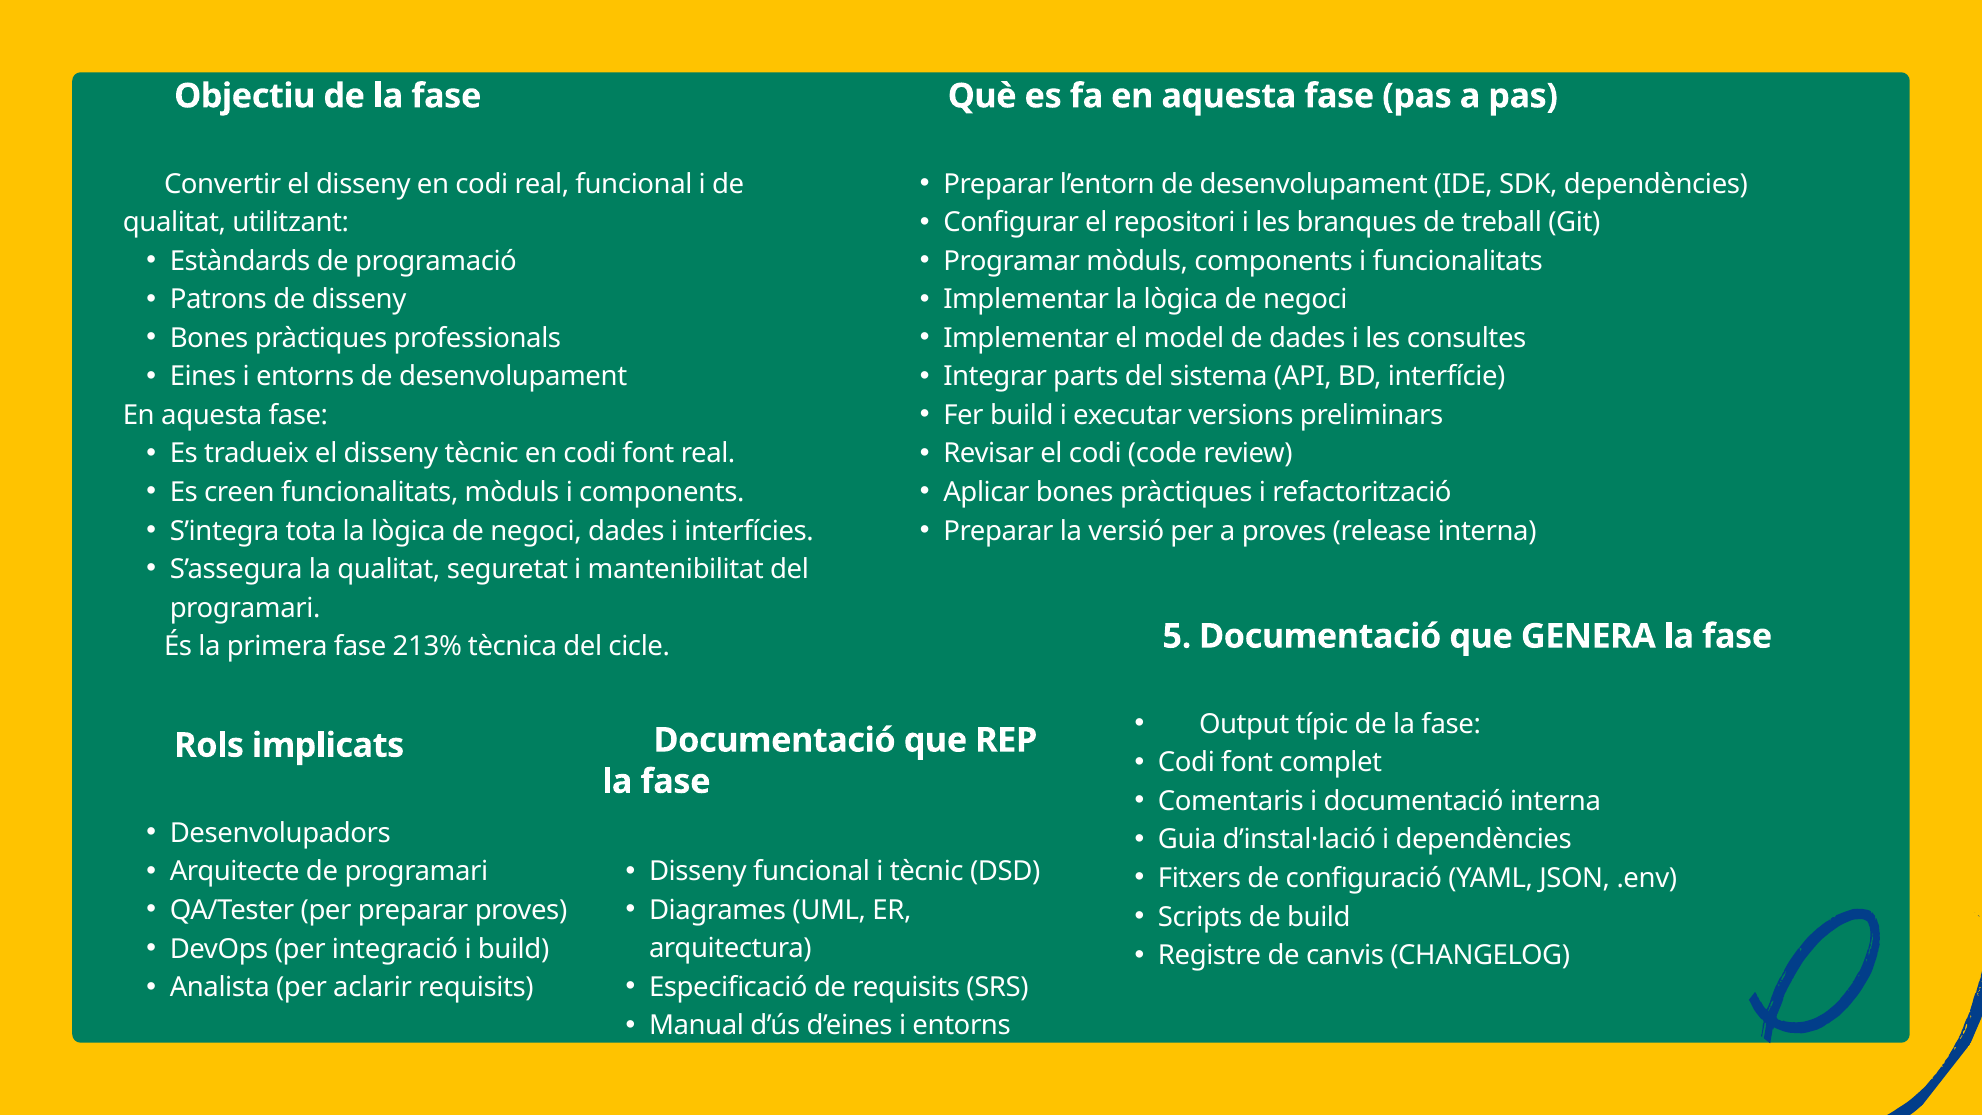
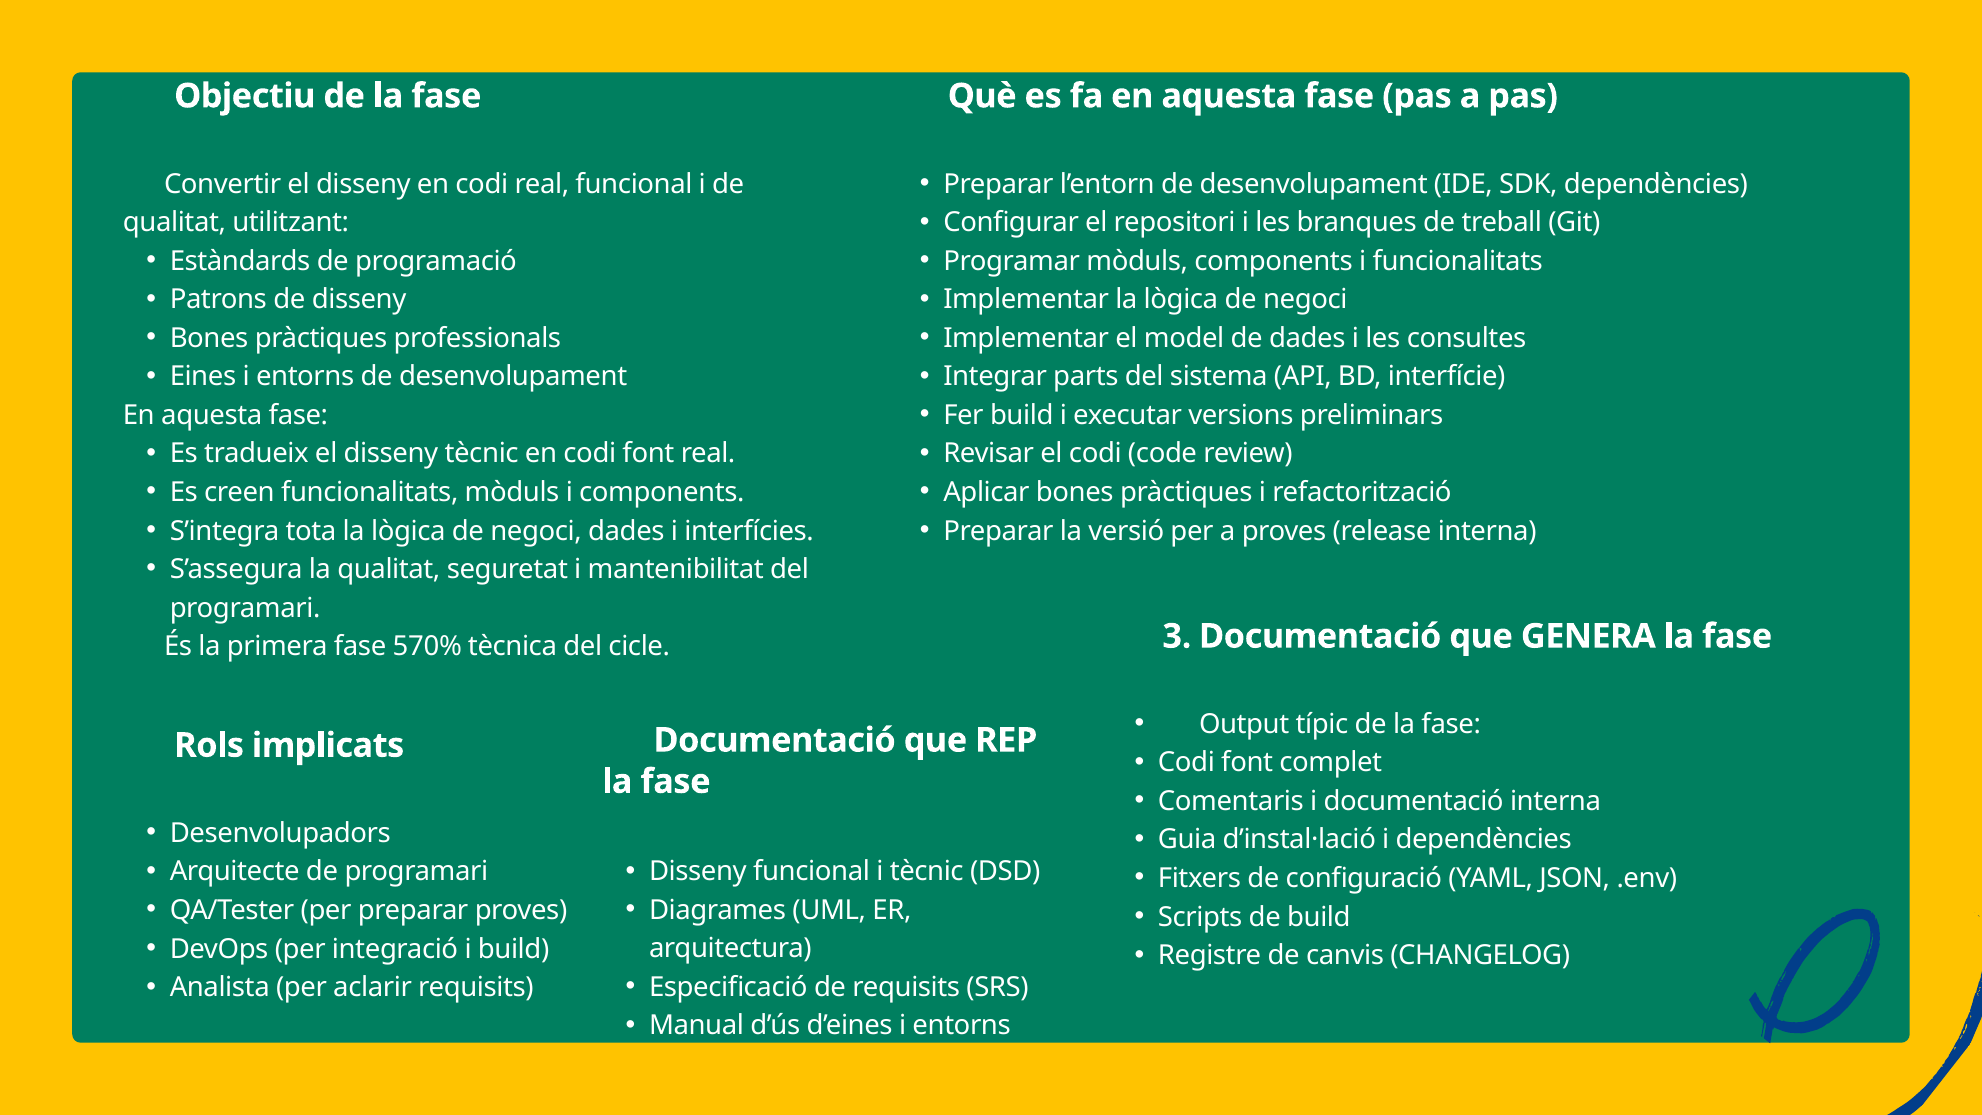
5: 5 -> 3 (1177, 636)
213%: 213% -> 570% (427, 646)
